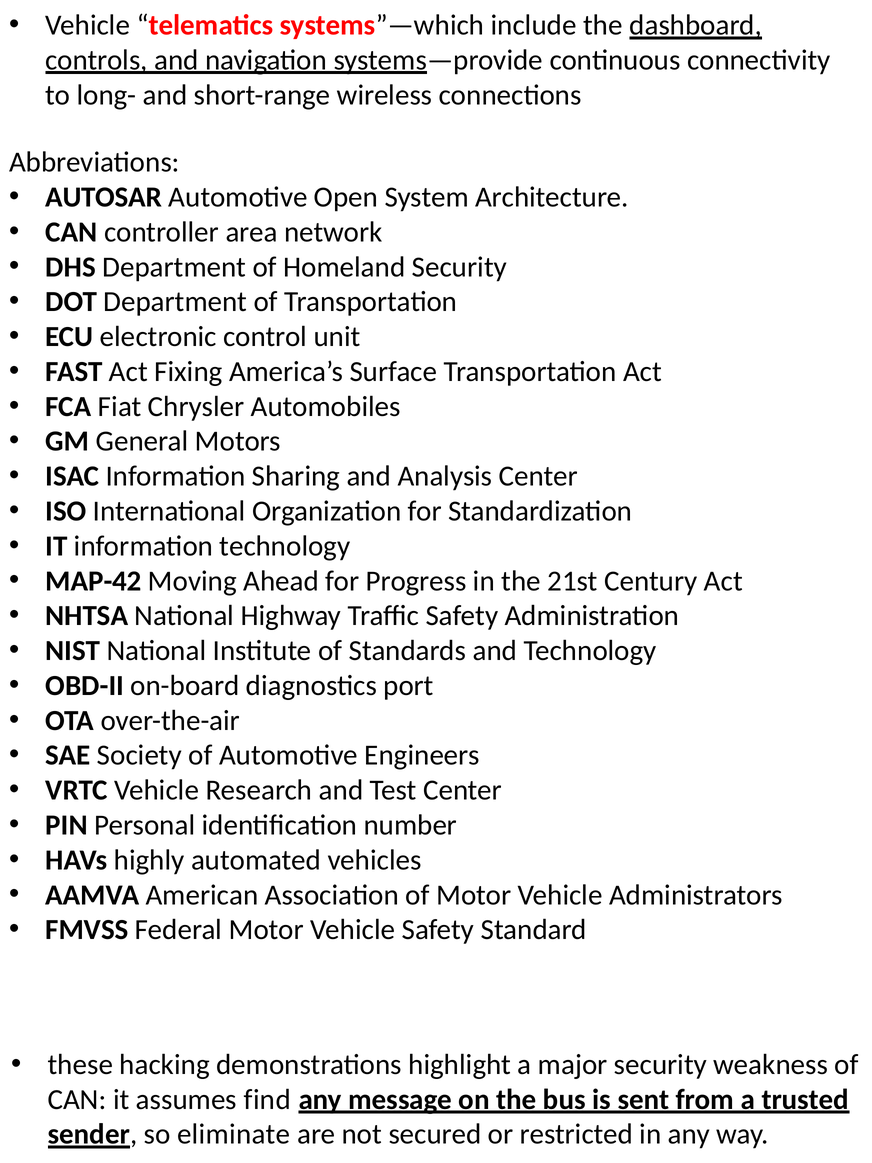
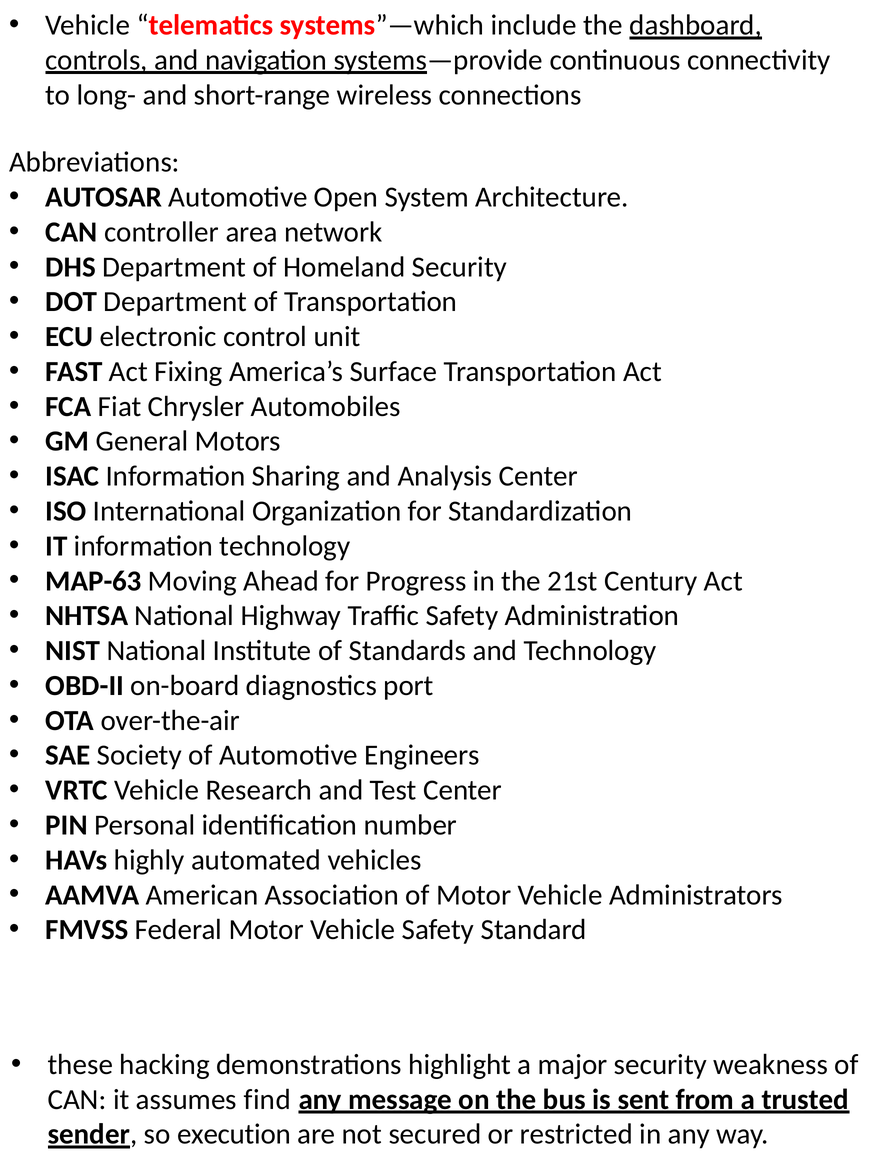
MAP-42: MAP-42 -> MAP-63 (94, 581)
eliminate: eliminate -> execution (234, 1134)
